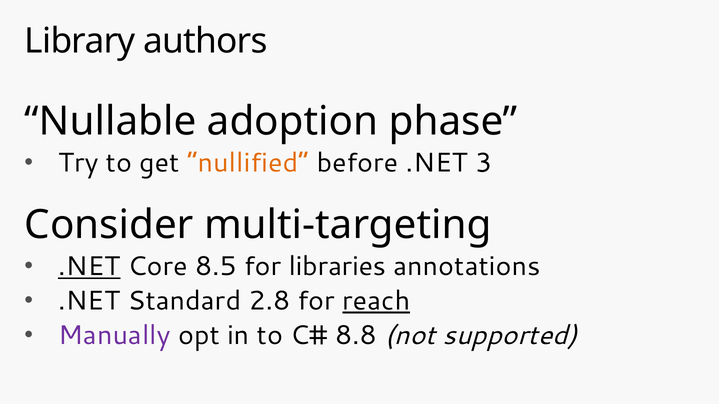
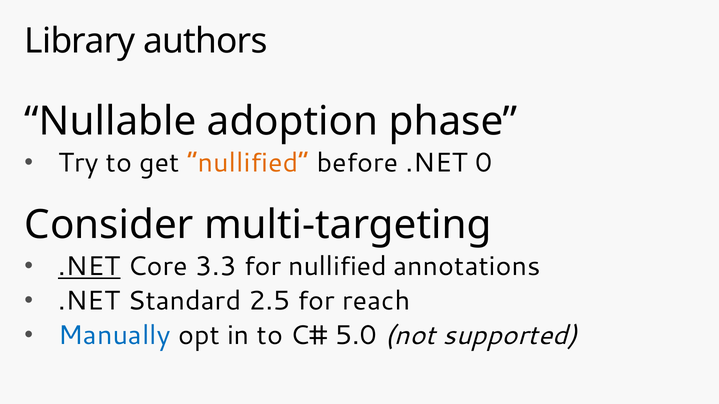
3: 3 -> 0 (484, 163)
8.5: 8.5 -> 3.3 (216, 267)
for libraries: libraries -> nullified (338, 267)
2.8: 2.8 -> 2.5 (269, 301)
reach underline: present -> none (376, 301)
Manually colour: purple -> blue (114, 336)
8.8: 8.8 -> 5.0 (356, 336)
